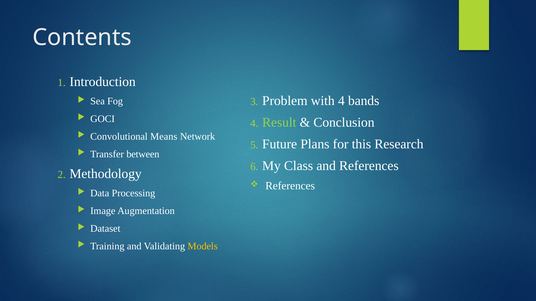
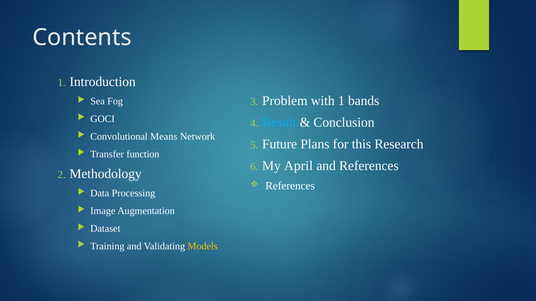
with 4: 4 -> 1 (341, 101)
Result colour: light green -> light blue (279, 123)
between: between -> function (143, 154)
Class: Class -> April (299, 166)
